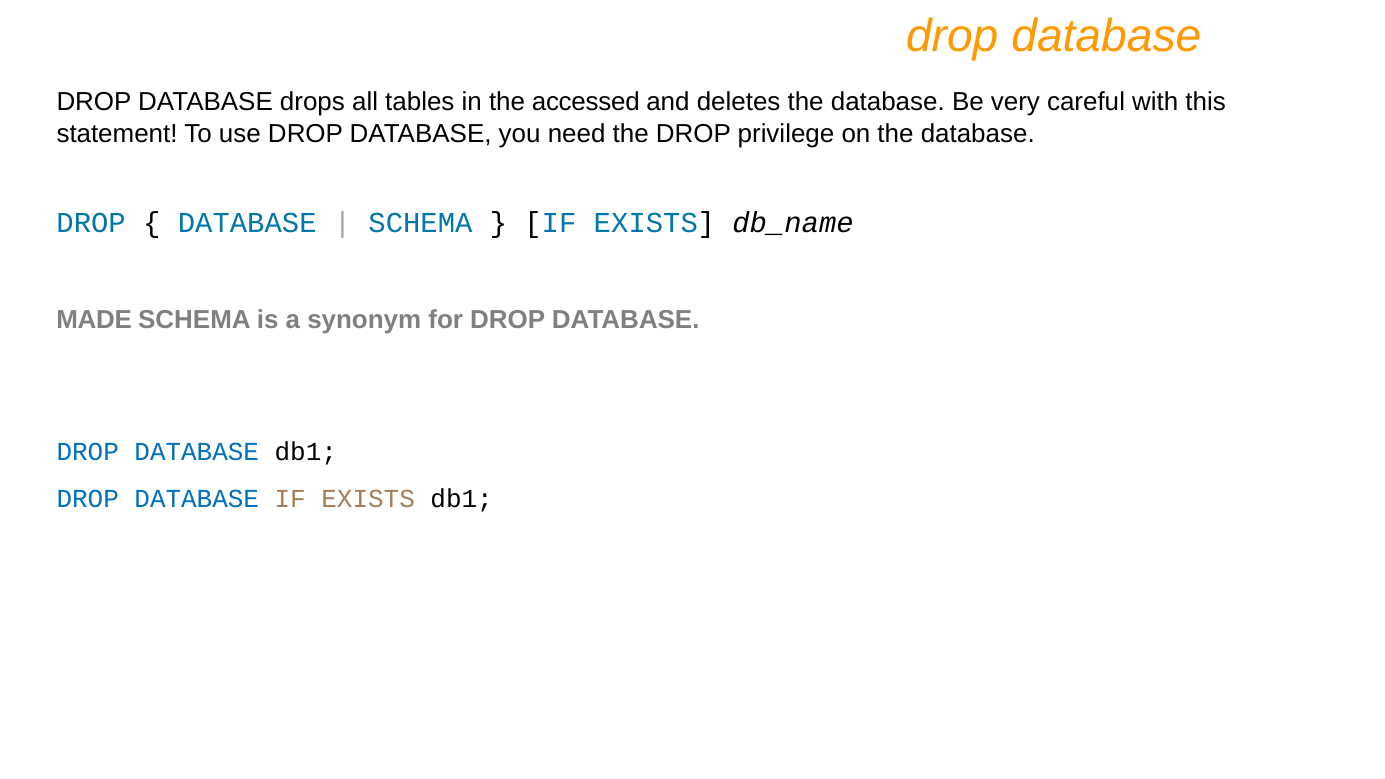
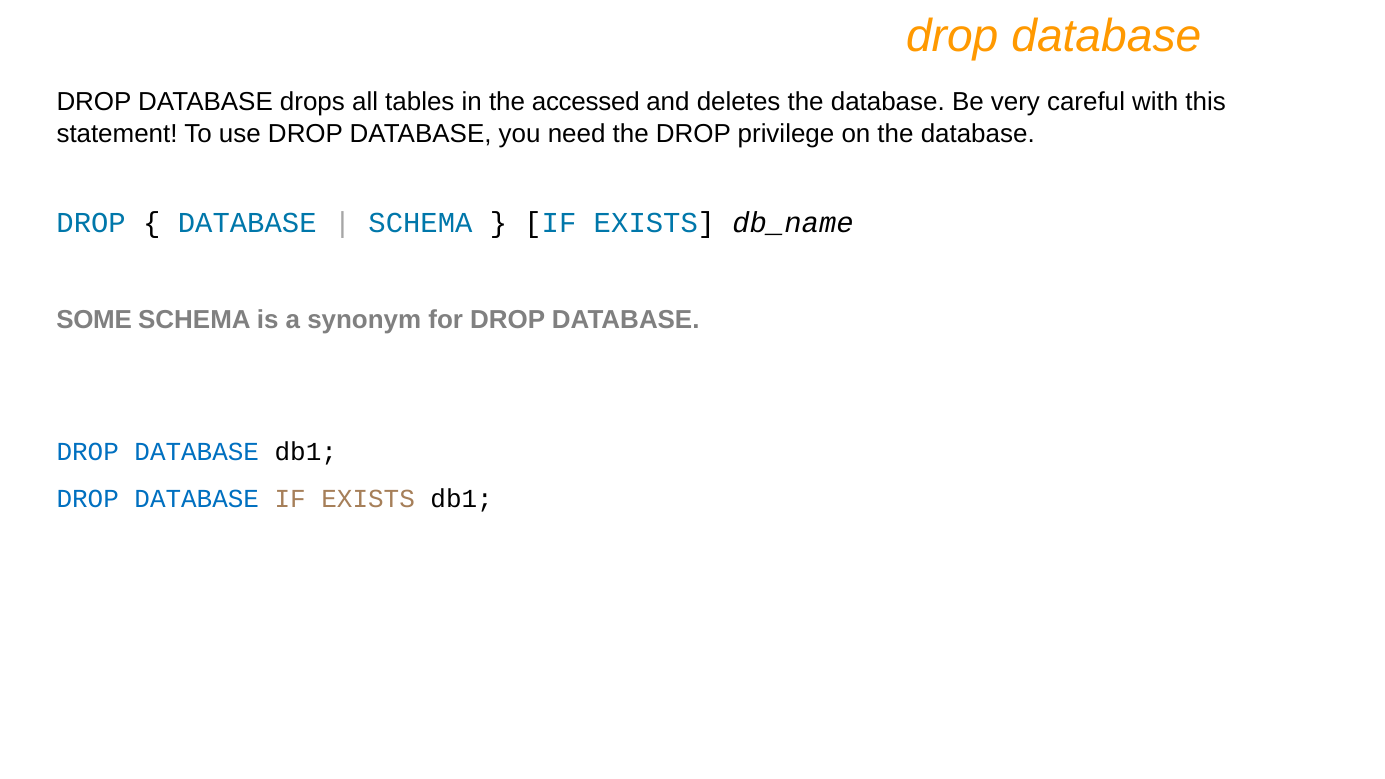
MADE: MADE -> SOME (94, 320)
